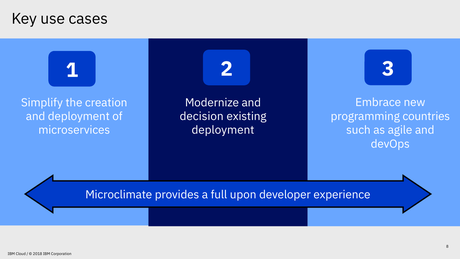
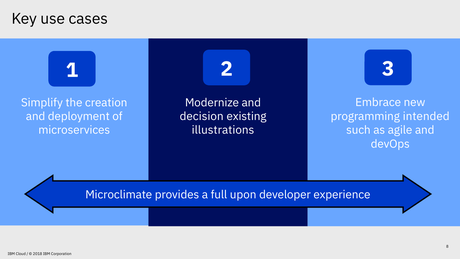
countries: countries -> intended (426, 116)
deployment: deployment -> illustrations (223, 130)
